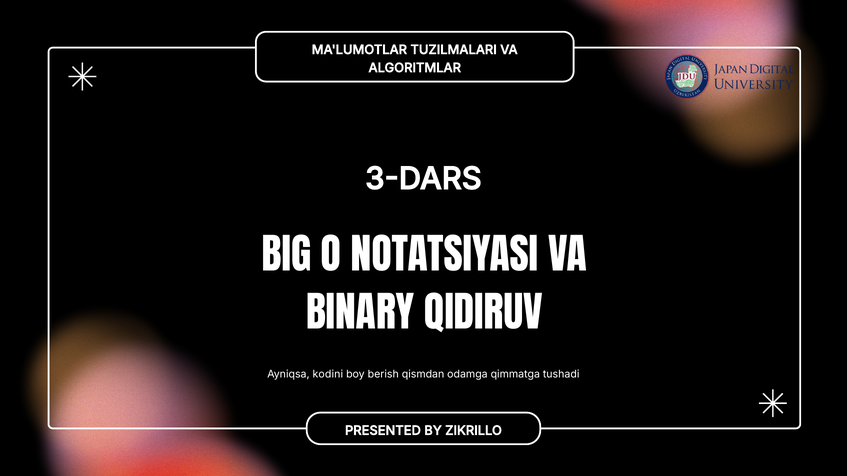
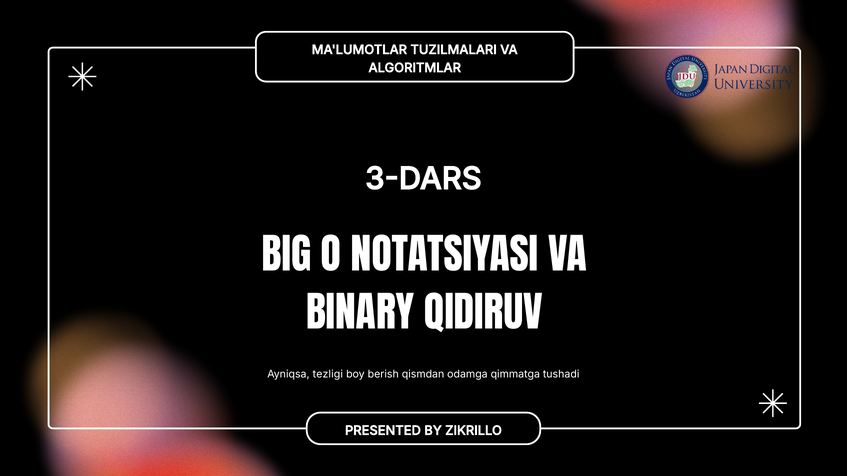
kodini: kodini -> tezligi (328, 375)
